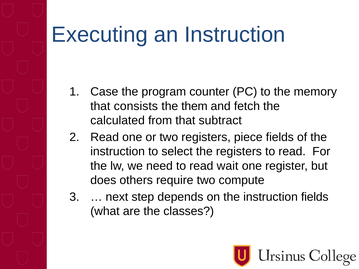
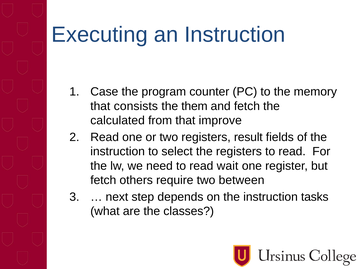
subtract: subtract -> improve (220, 121)
piece: piece -> result (248, 137)
does: does -> fetch (103, 180)
compute: compute -> between (242, 180)
instruction fields: fields -> tasks (315, 197)
